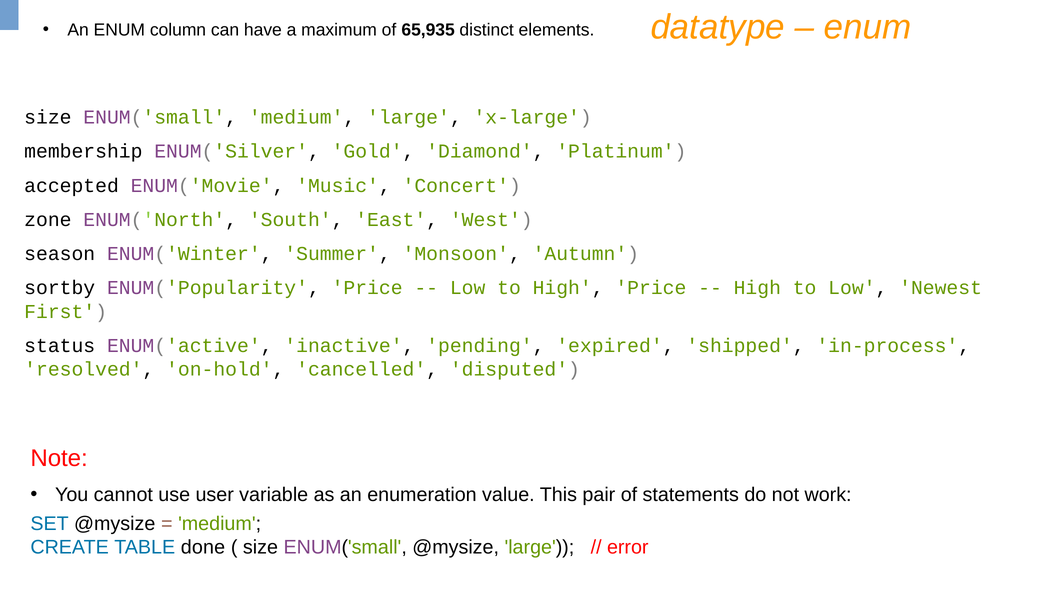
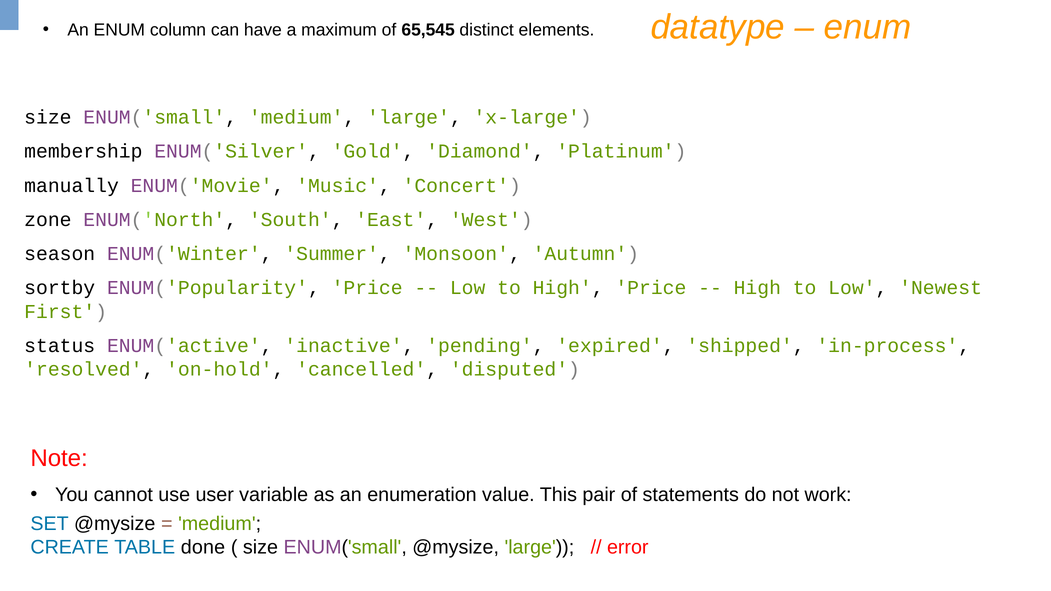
65,935: 65,935 -> 65,545 (428, 30)
accepted: accepted -> manually (72, 186)
